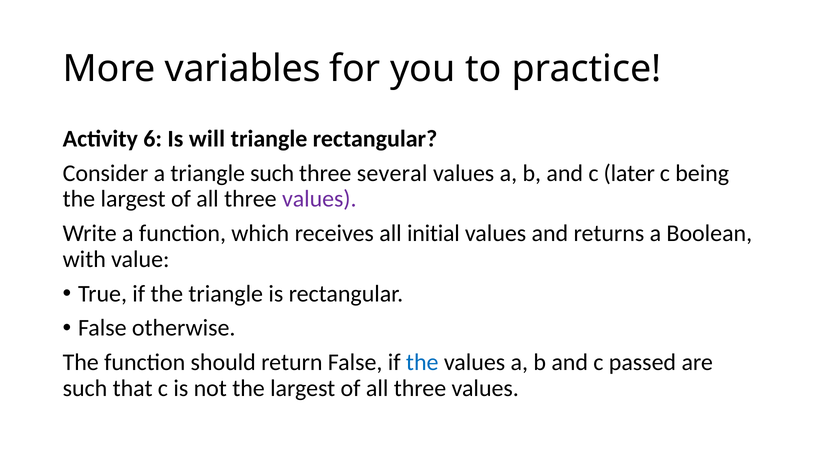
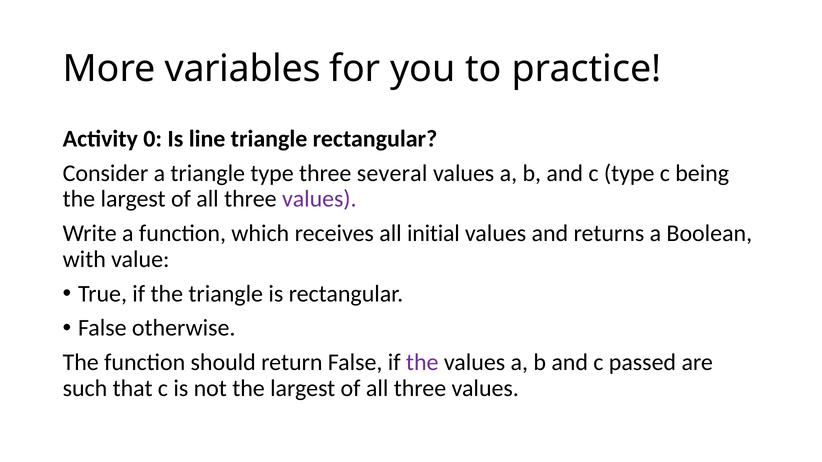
6: 6 -> 0 (153, 139)
will: will -> line (207, 139)
triangle such: such -> type (272, 173)
c later: later -> type (629, 173)
the colour: blue -> purple (422, 363)
